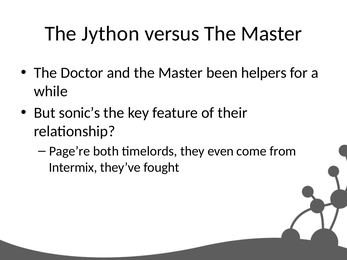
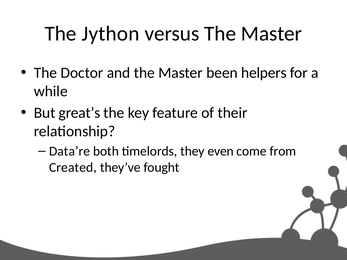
sonic’s: sonic’s -> great’s (80, 113)
Page’re: Page’re -> Data’re (70, 151)
Intermix: Intermix -> Created (73, 168)
